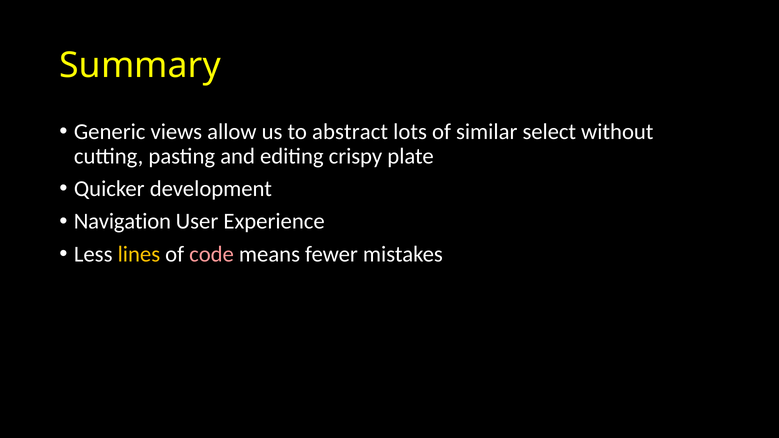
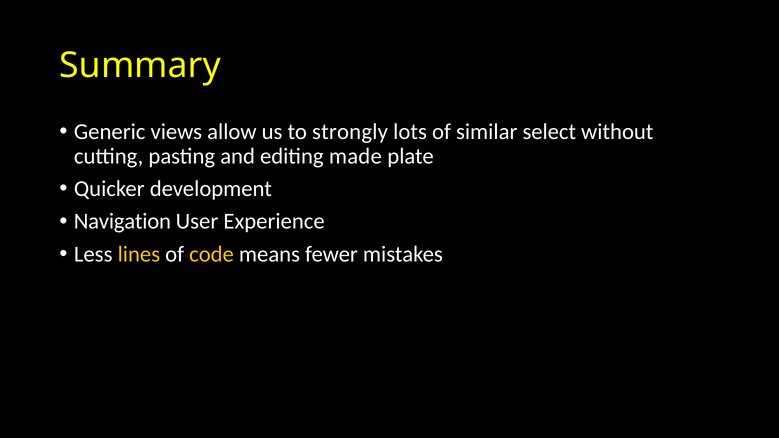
abstract: abstract -> strongly (350, 132)
crispy: crispy -> made (355, 156)
code colour: pink -> yellow (212, 254)
